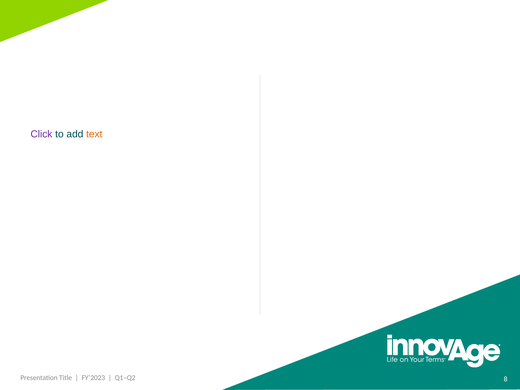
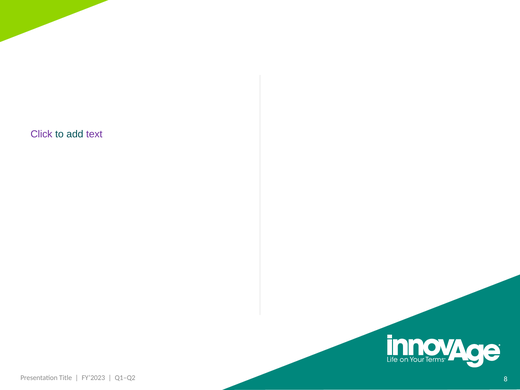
text colour: orange -> purple (94, 134)
